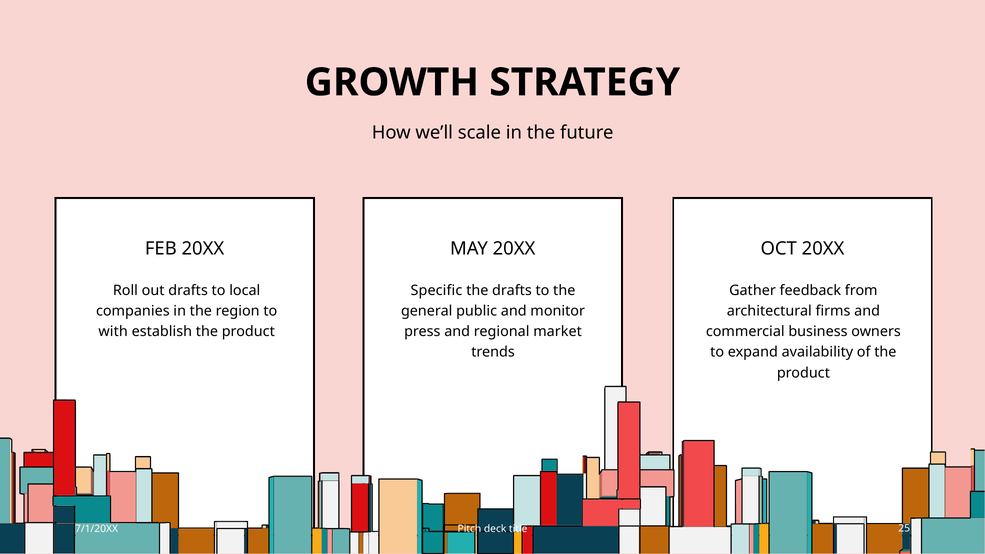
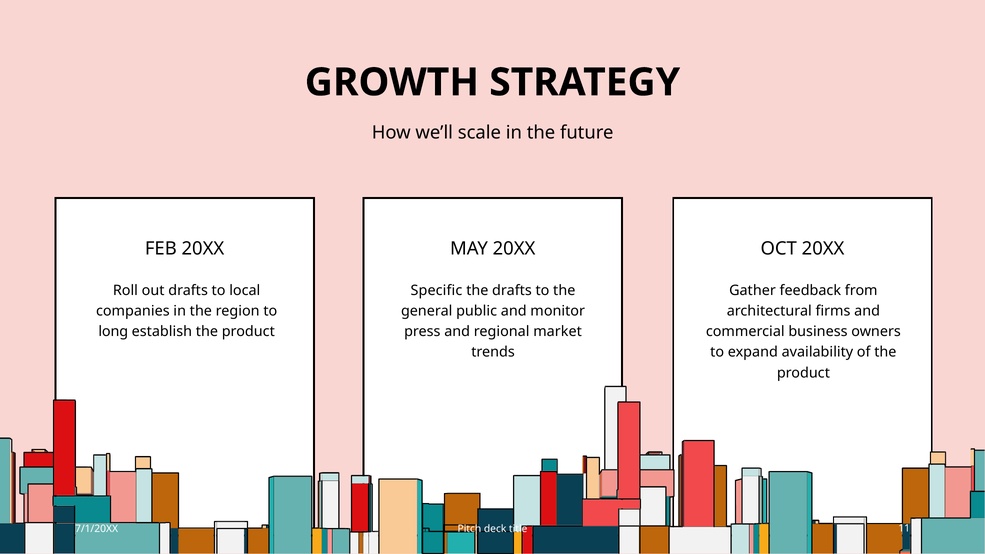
with: with -> long (113, 332)
25: 25 -> 11 (904, 528)
